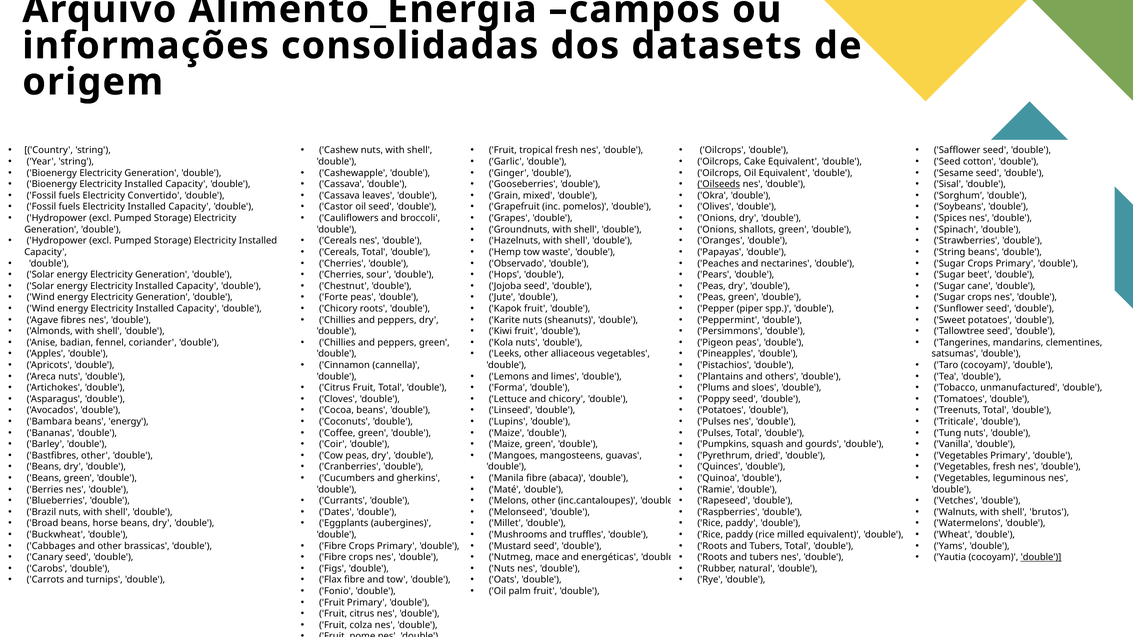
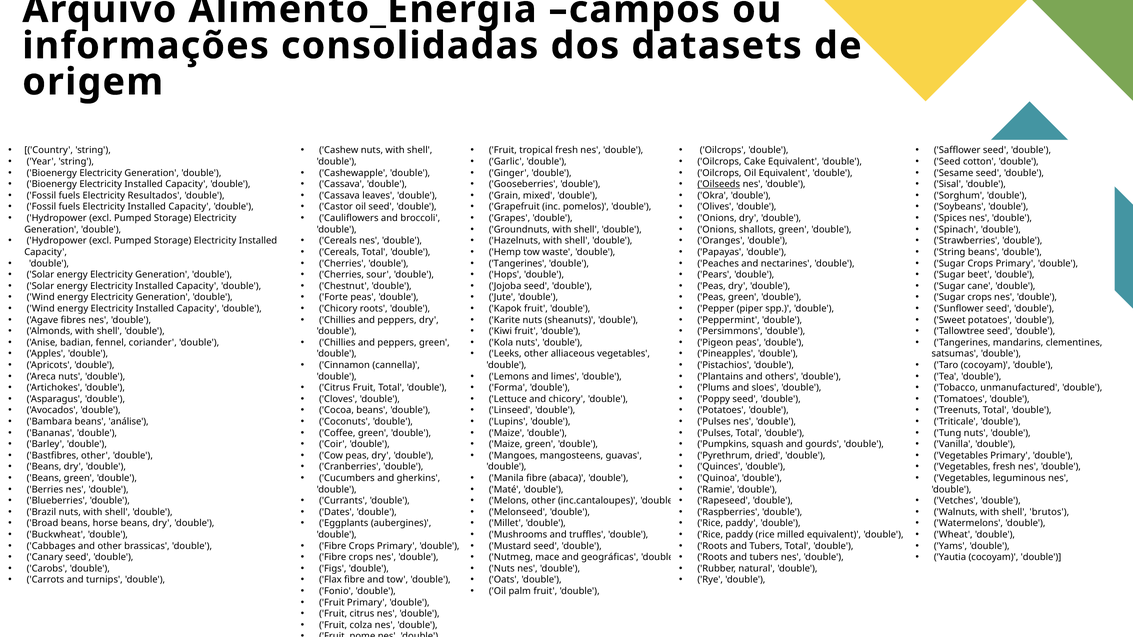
Convertido: Convertido -> Resultados (155, 196)
Observado: Observado -> Tangerines (518, 264)
beans energy: energy -> análise (129, 422)
energéticas: energéticas -> geográficas (610, 558)
double underline: present -> none (1041, 558)
